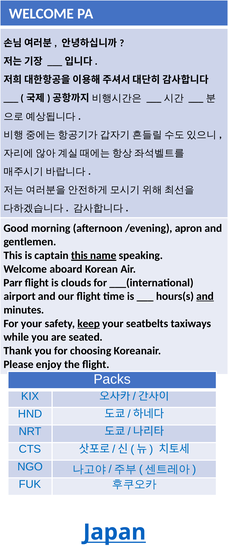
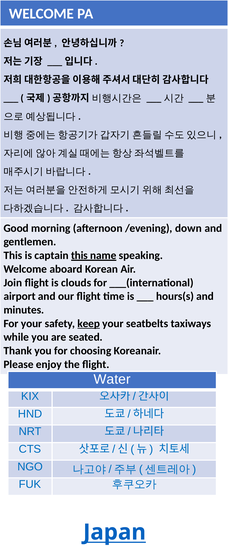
apron: apron -> down (188, 228)
Parr: Parr -> Join (13, 282)
and underline: present -> none (205, 296)
Packs: Packs -> Water (112, 379)
